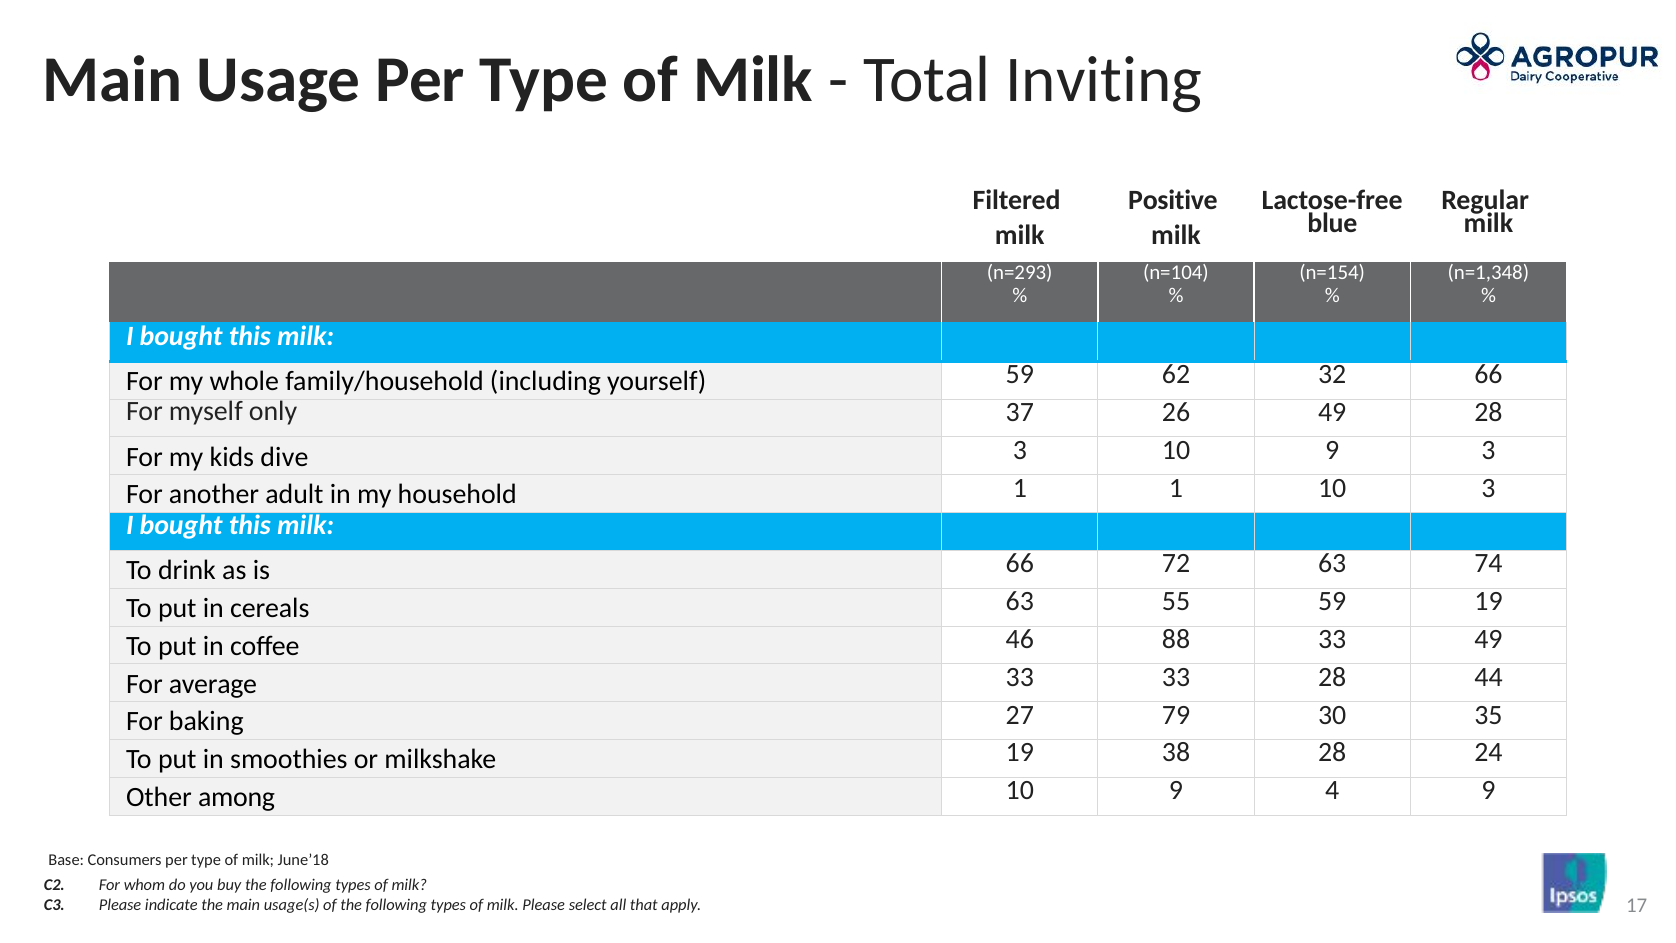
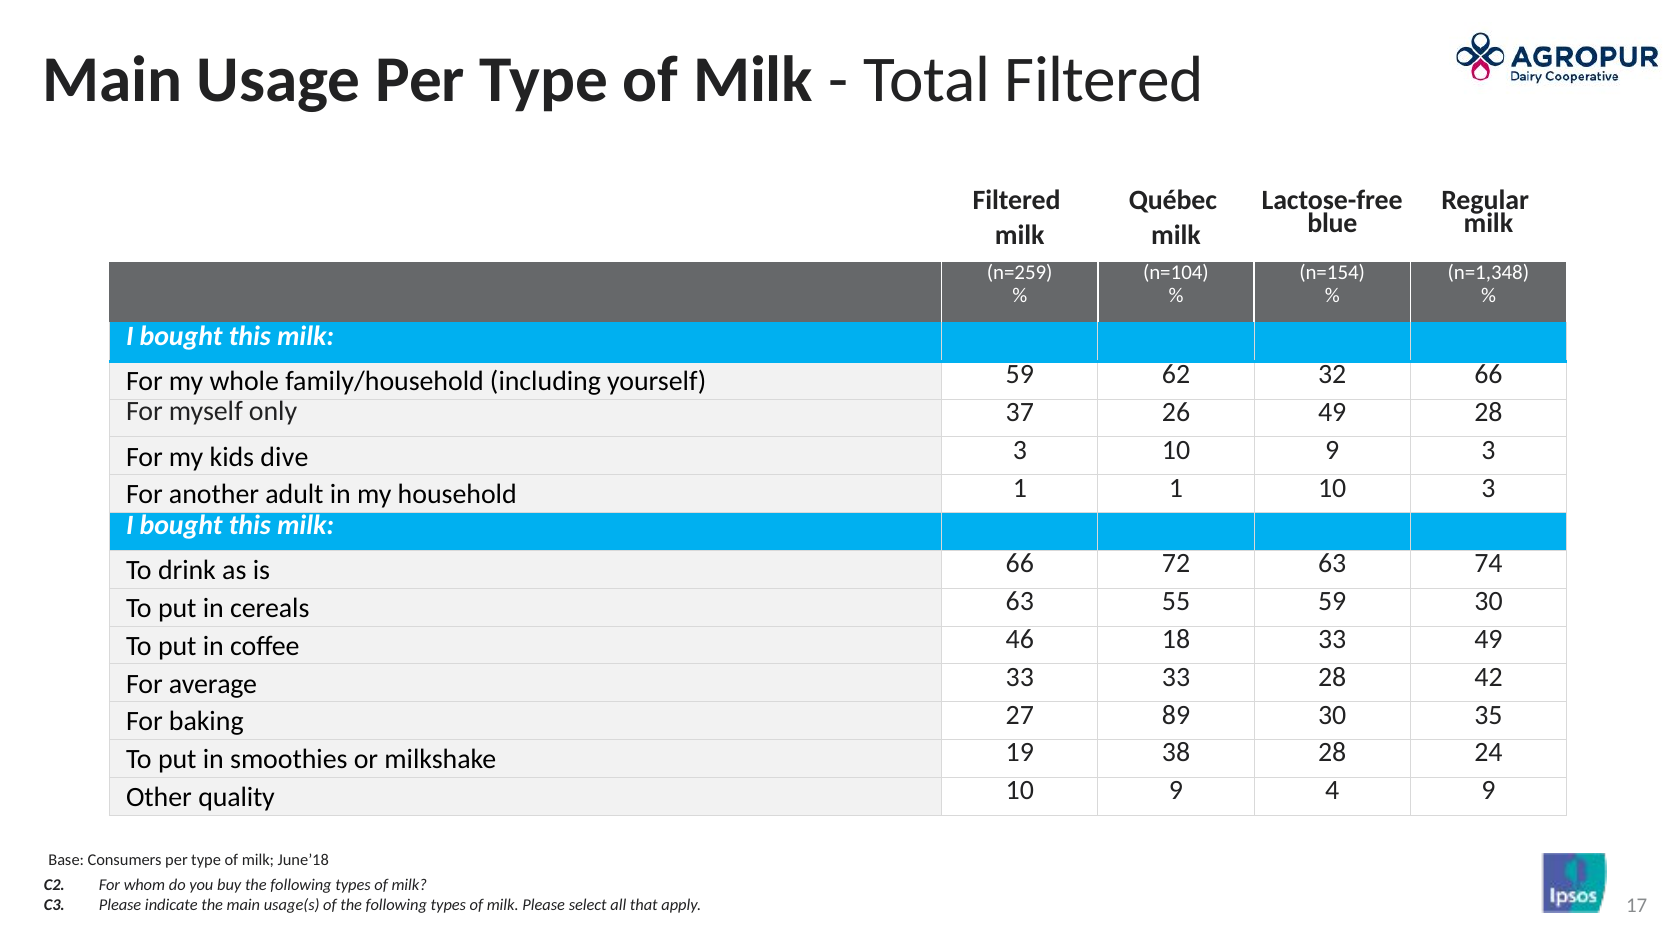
Total Inviting: Inviting -> Filtered (1104, 80)
Positive: Positive -> Québec (1173, 201)
n=293: n=293 -> n=259 (1020, 273)
59 19: 19 -> 30 (1489, 601)
88: 88 -> 18 (1176, 639)
44: 44 -> 42 (1489, 677)
79: 79 -> 89 (1176, 715)
among: among -> quality (237, 797)
